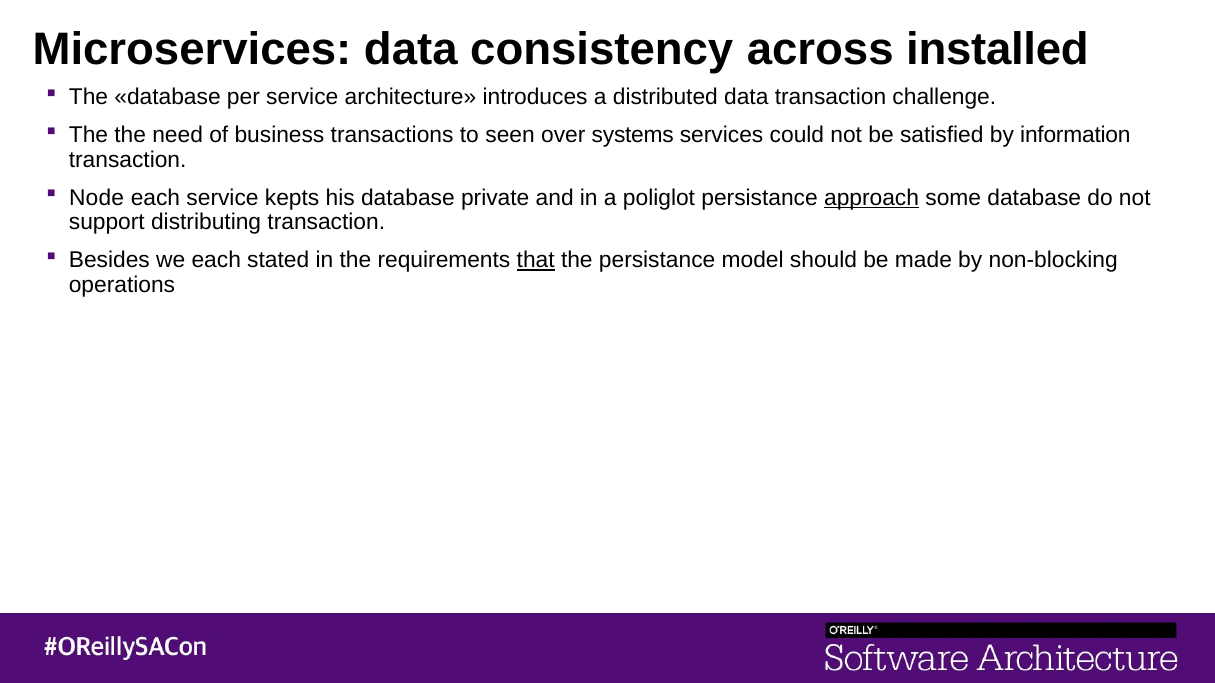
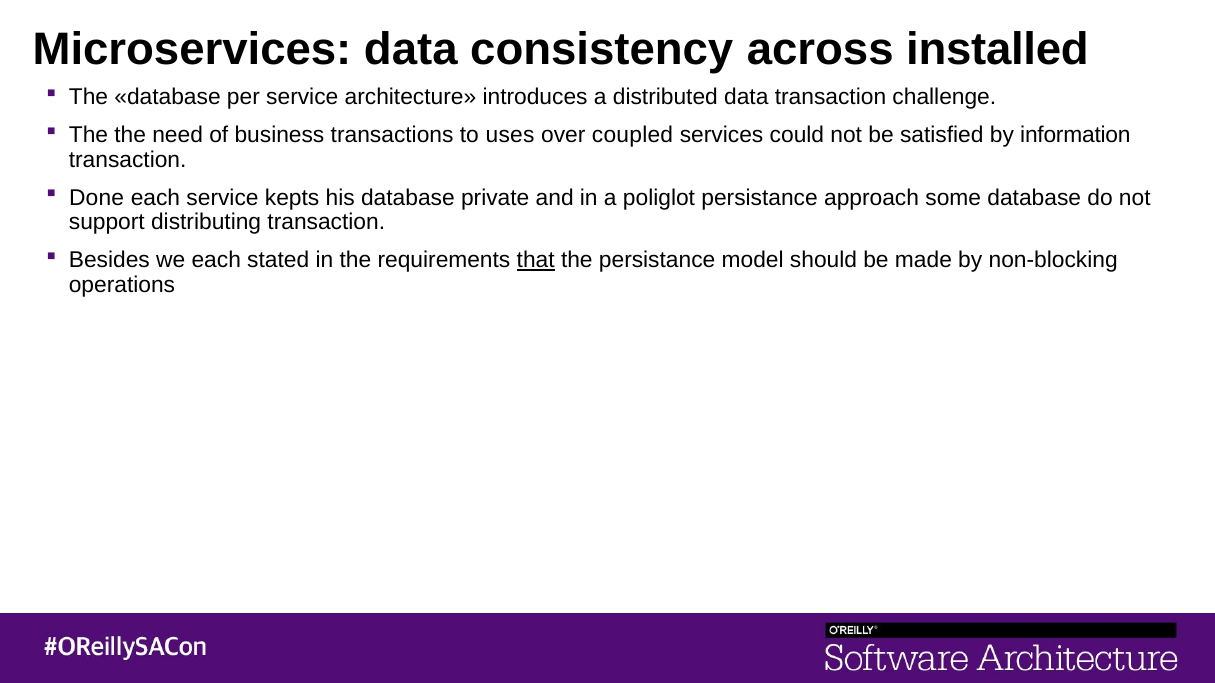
seen: seen -> uses (510, 135)
systems: systems -> coupled (633, 135)
Node: Node -> Done (97, 198)
approach underline: present -> none (872, 198)
